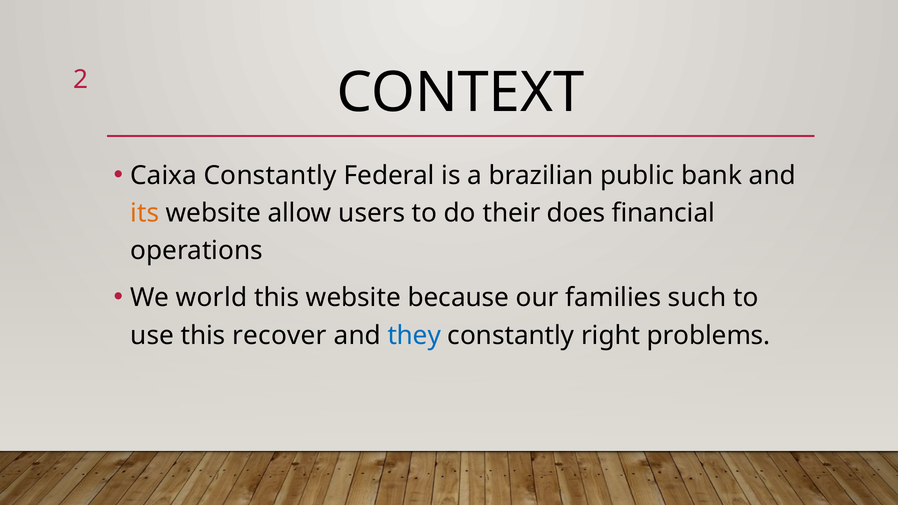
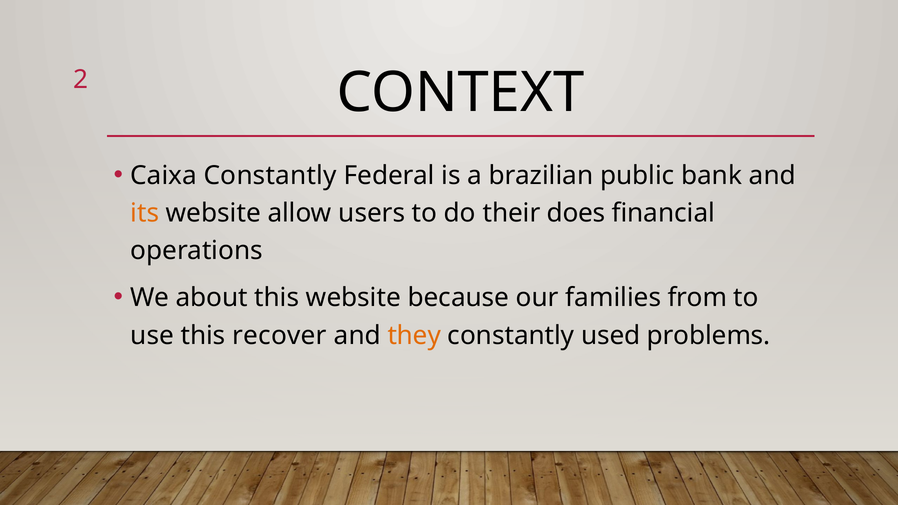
world: world -> about (212, 298)
such: such -> from (697, 298)
they colour: blue -> orange (414, 335)
right: right -> used (611, 335)
